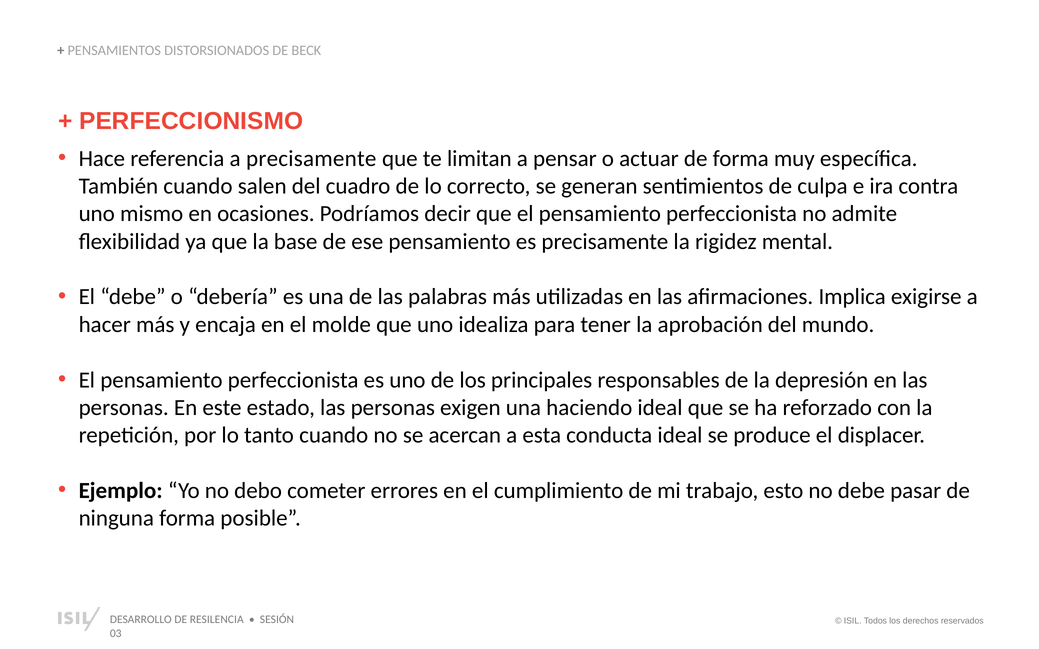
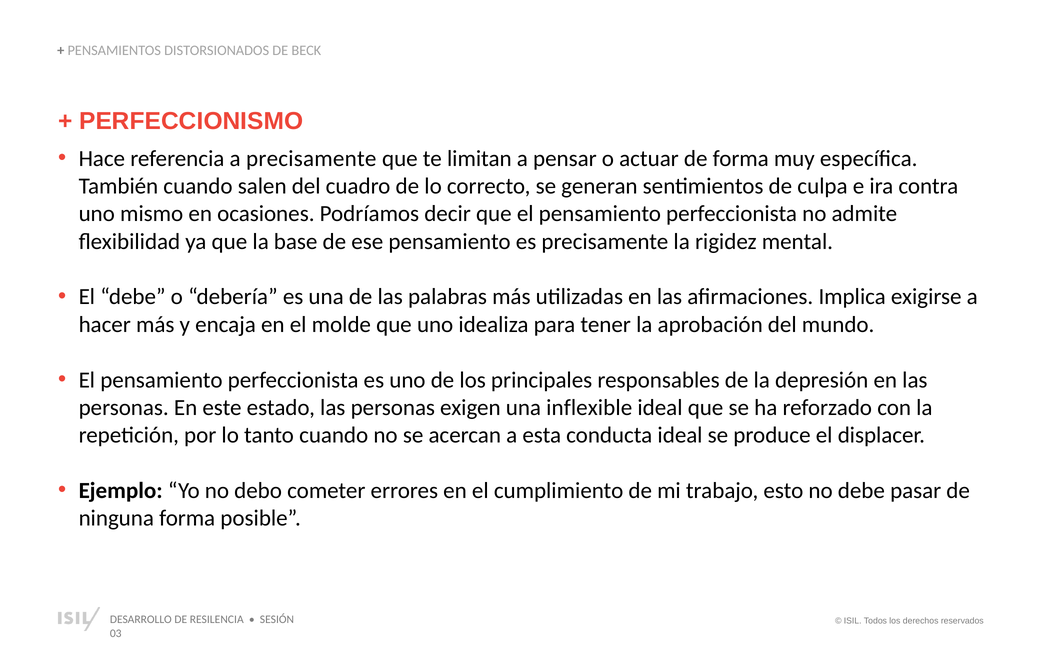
haciendo: haciendo -> inflexible (589, 408)
